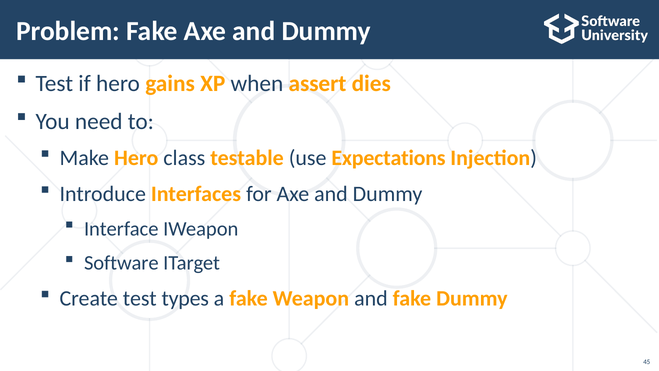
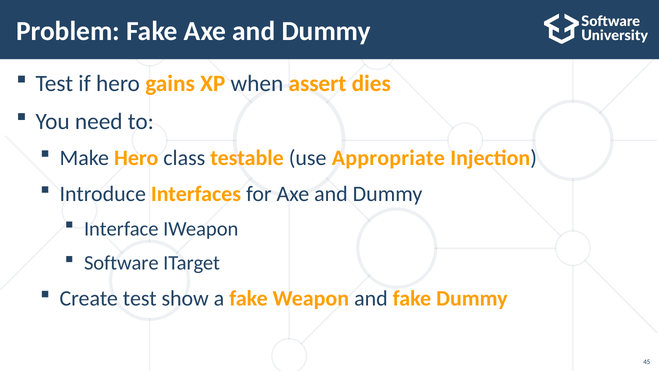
Expectations: Expectations -> Appropriate (388, 158)
types: types -> show (185, 298)
